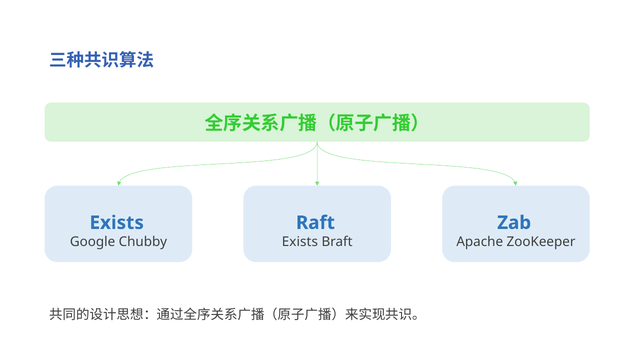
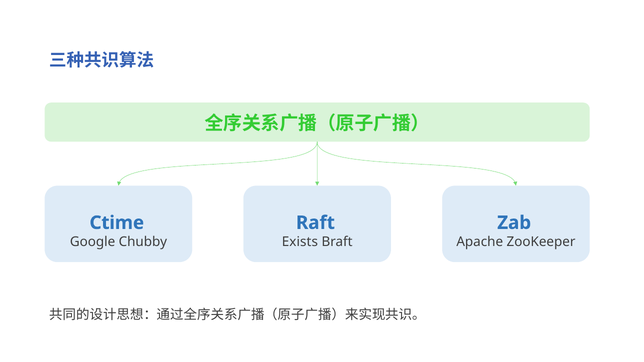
Exists: Exists -> Ctime (117, 223)
